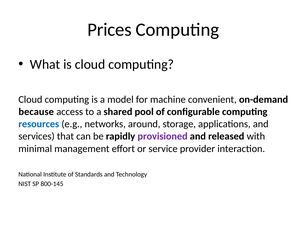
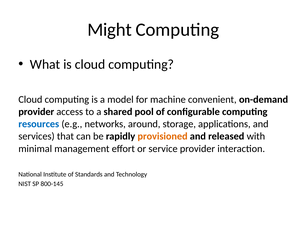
Prices: Prices -> Might (110, 30)
because: because -> provider (36, 112)
provisioned colour: purple -> orange (163, 137)
